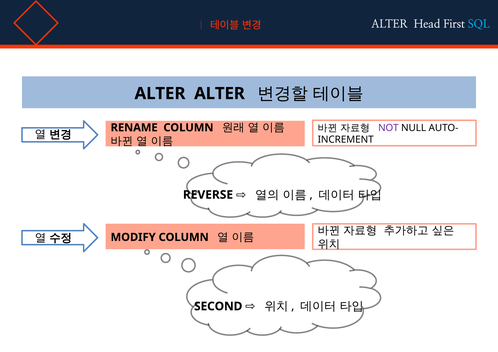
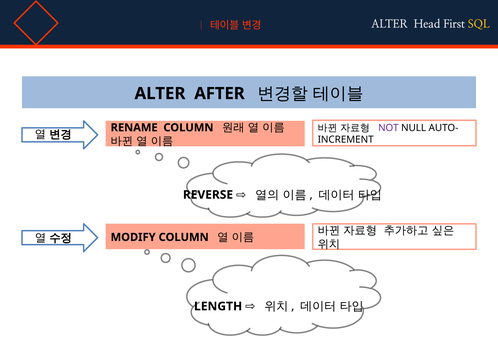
SQL colour: light blue -> yellow (479, 24)
ALTER ALTER: ALTER -> AFTER (219, 93)
SECOND: SECOND -> LENGTH (218, 306)
